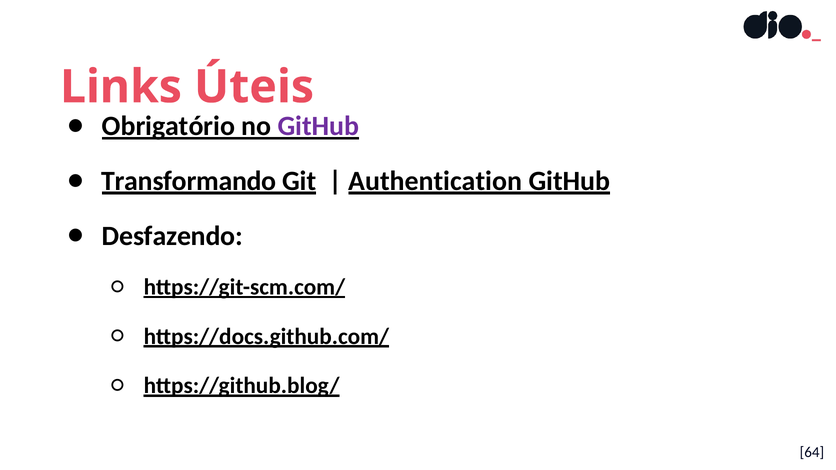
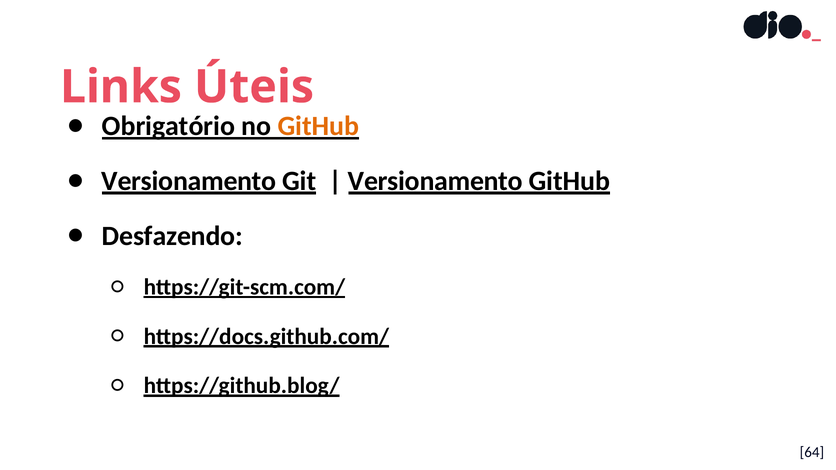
GitHub colour: purple -> orange (318, 126)
Transformando: Transformando -> Versionamento (189, 181)
Authentication: Authentication -> Versionamento (435, 181)
